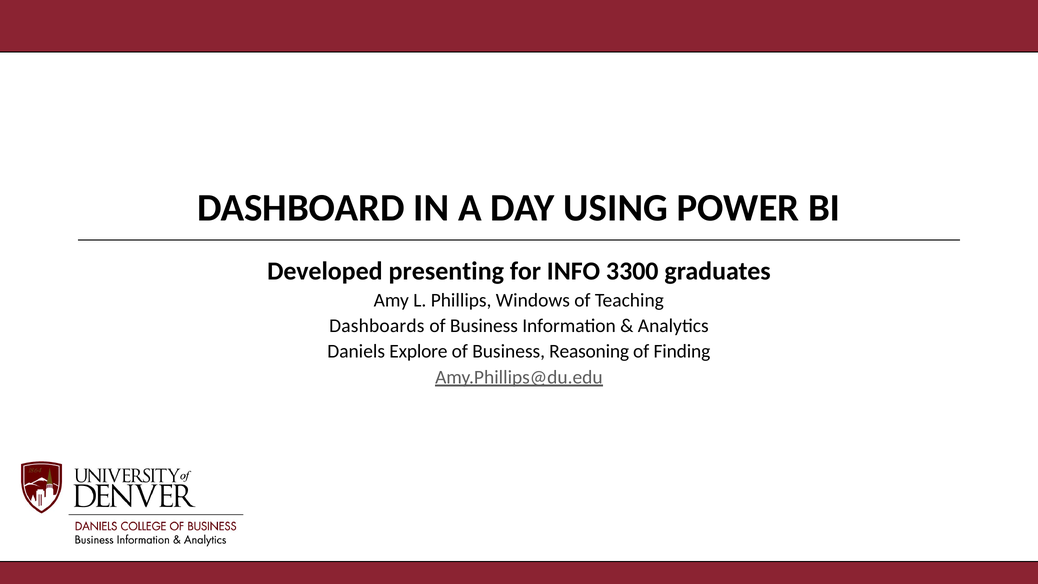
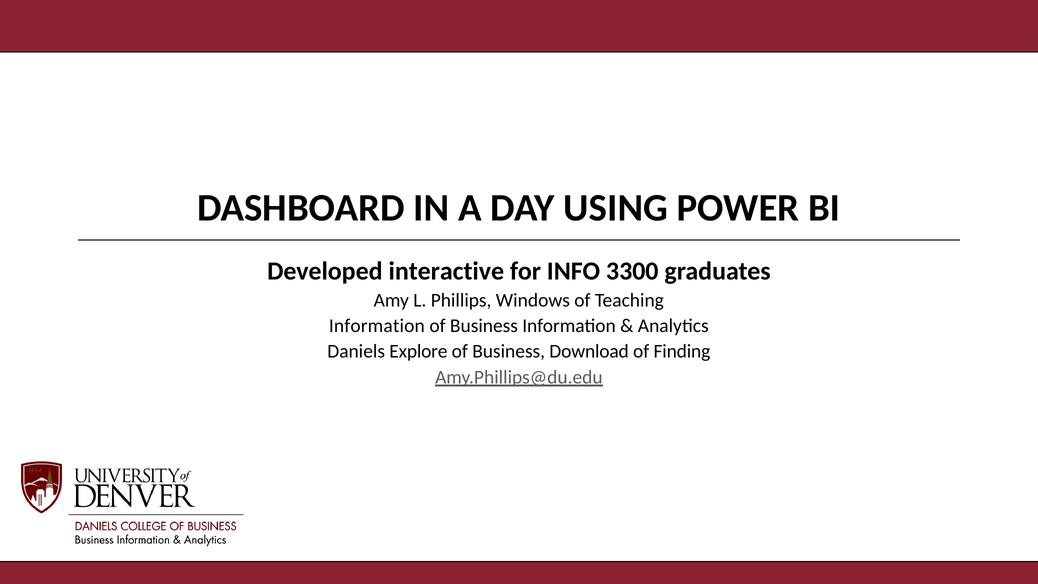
presenting: presenting -> interactive (446, 271)
Dashboards: Dashboards -> Information (377, 326)
Reasoning: Reasoning -> Download (589, 351)
